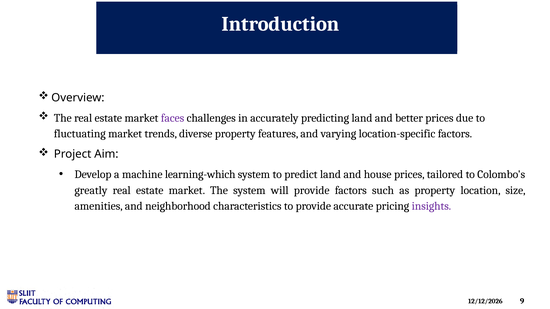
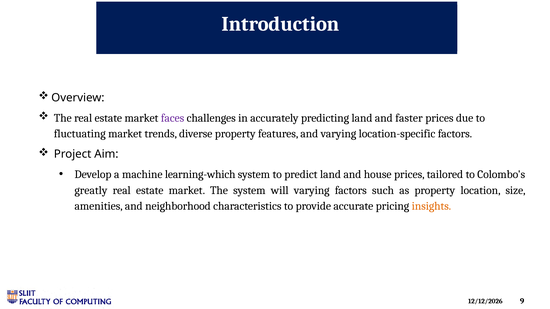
better: better -> faster (409, 118)
will provide: provide -> varying (312, 191)
insights colour: purple -> orange (431, 206)
